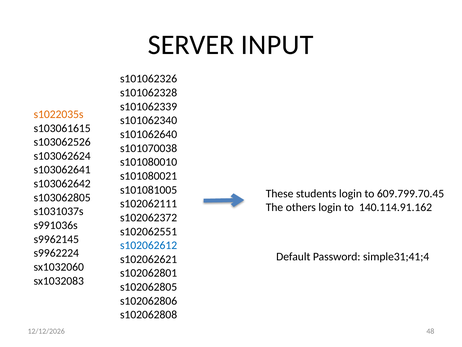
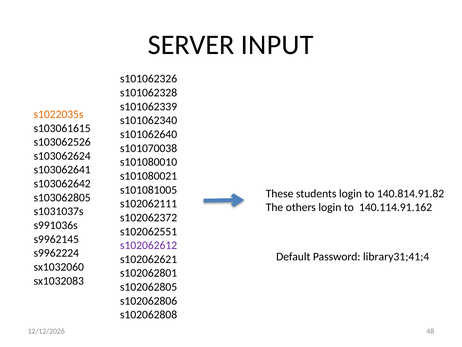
609.799.70.45: 609.799.70.45 -> 140.814.91.82 (411, 193)
s102062612 colour: blue -> purple (149, 245)
simple31;41;4: simple31;41;4 -> library31;41;4 (396, 256)
